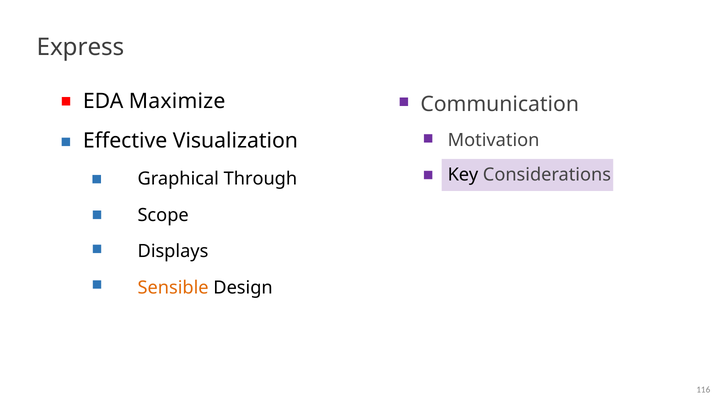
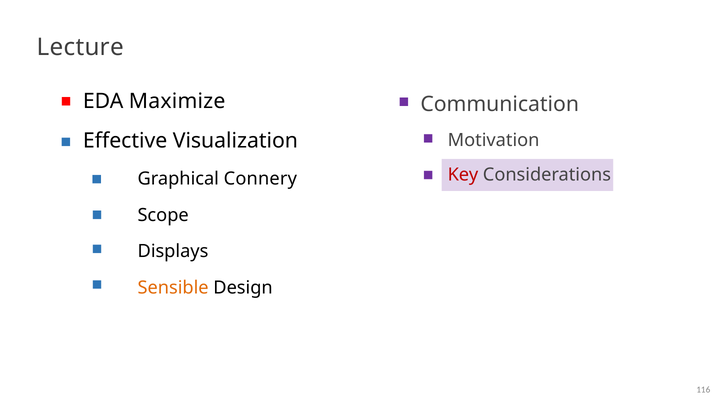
Express: Express -> Lecture (80, 47)
Key colour: black -> red (463, 175)
Through: Through -> Connery (260, 179)
